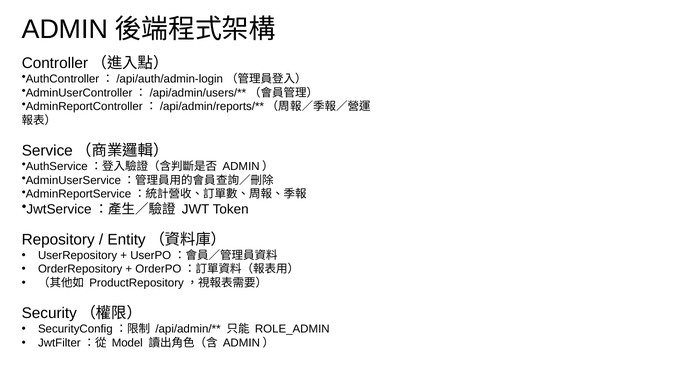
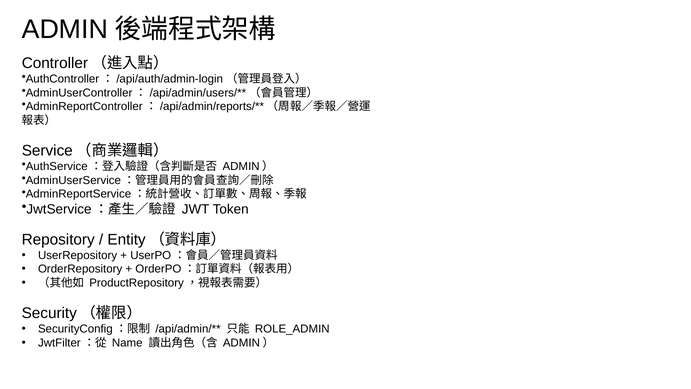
Model: Model -> Name (127, 343)
